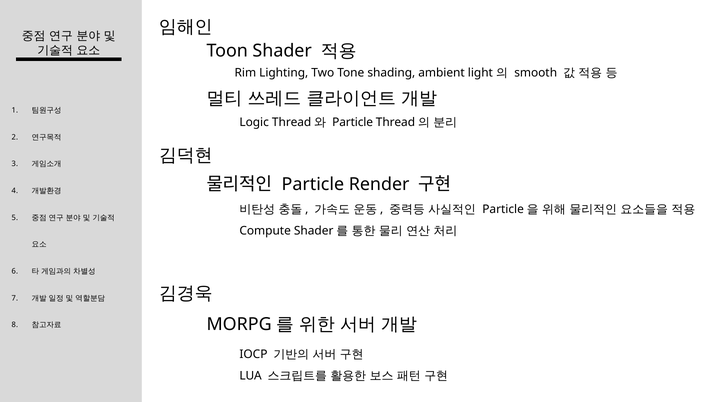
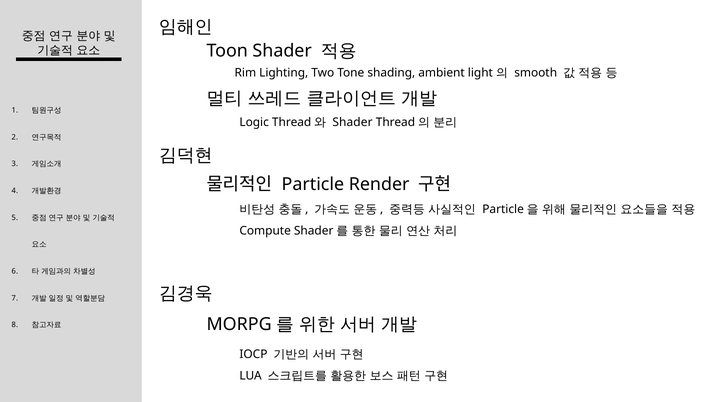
Particle: Particle -> Shader (352, 122)
